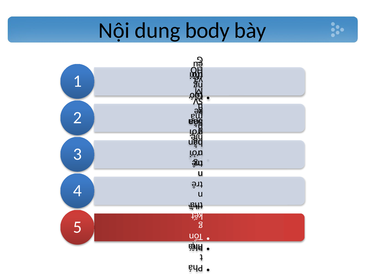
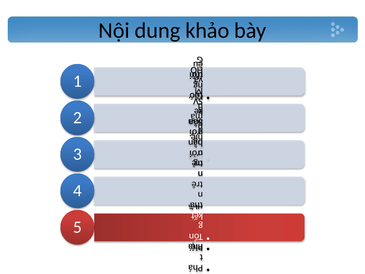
body: body -> khảo (207, 30)
